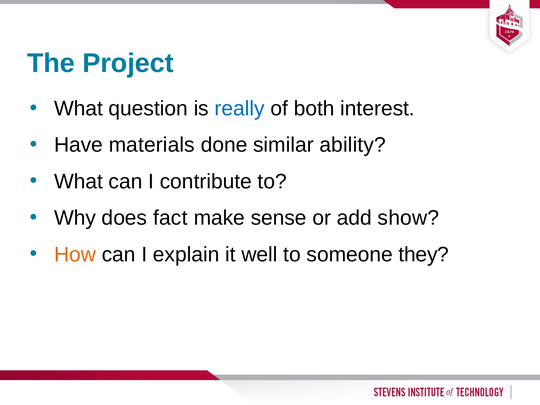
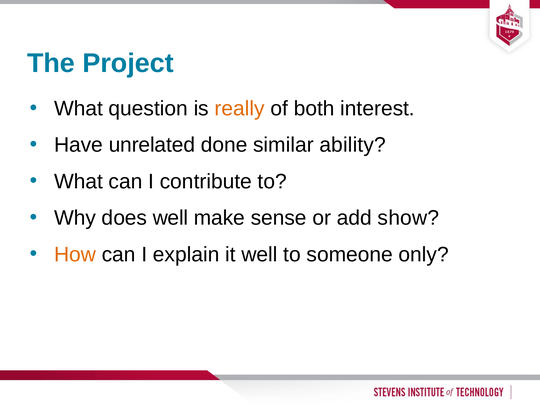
really colour: blue -> orange (240, 109)
materials: materials -> unrelated (152, 145)
does fact: fact -> well (170, 218)
they: they -> only (424, 254)
